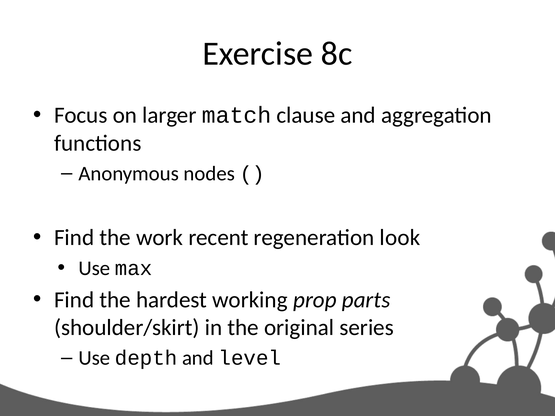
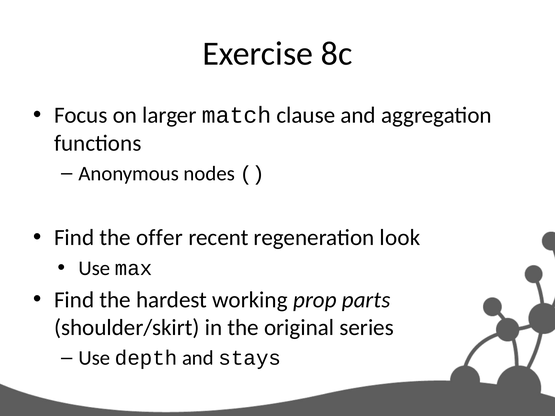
work: work -> offer (159, 238)
level: level -> stays (250, 358)
